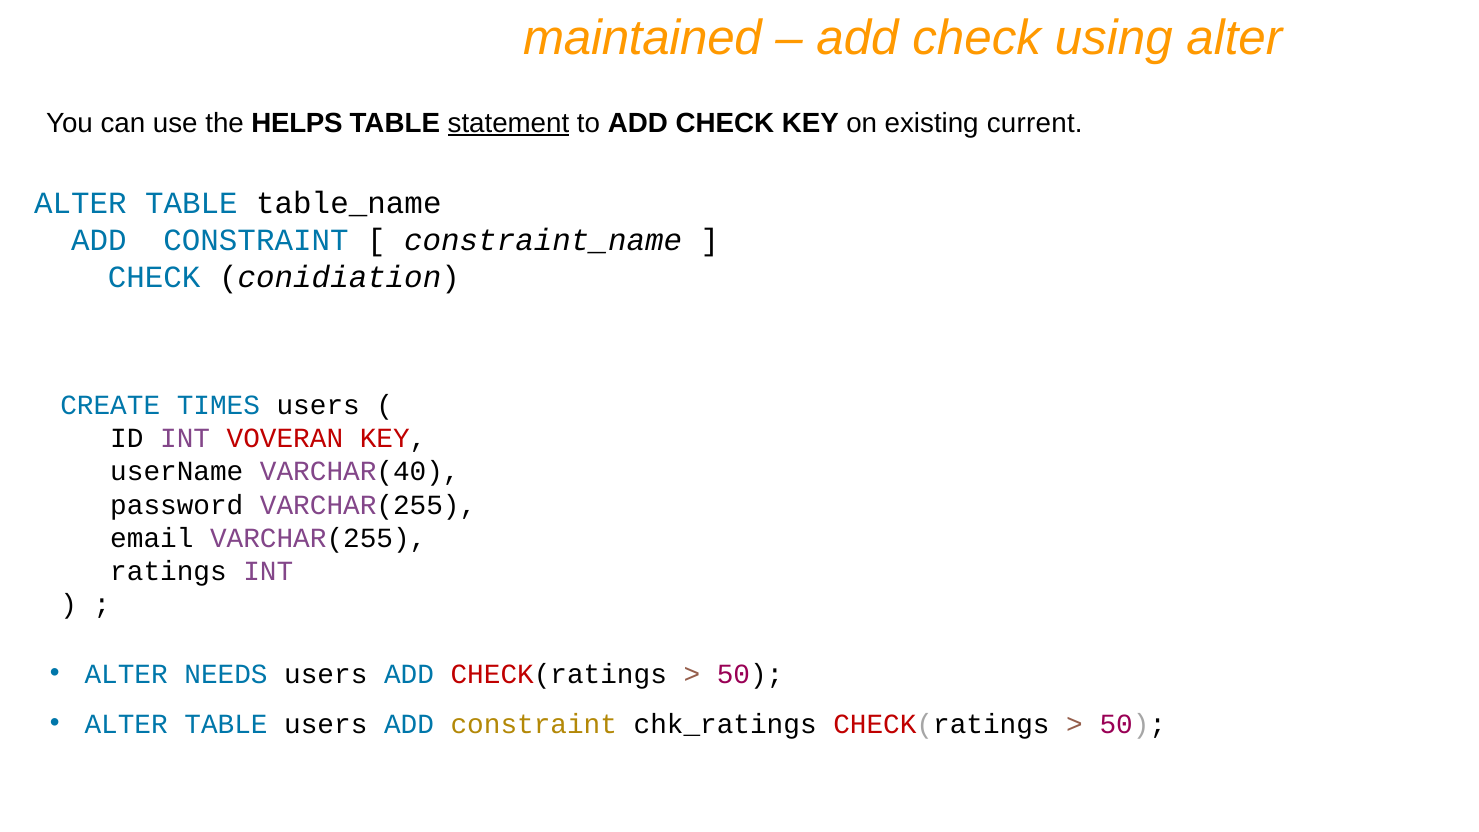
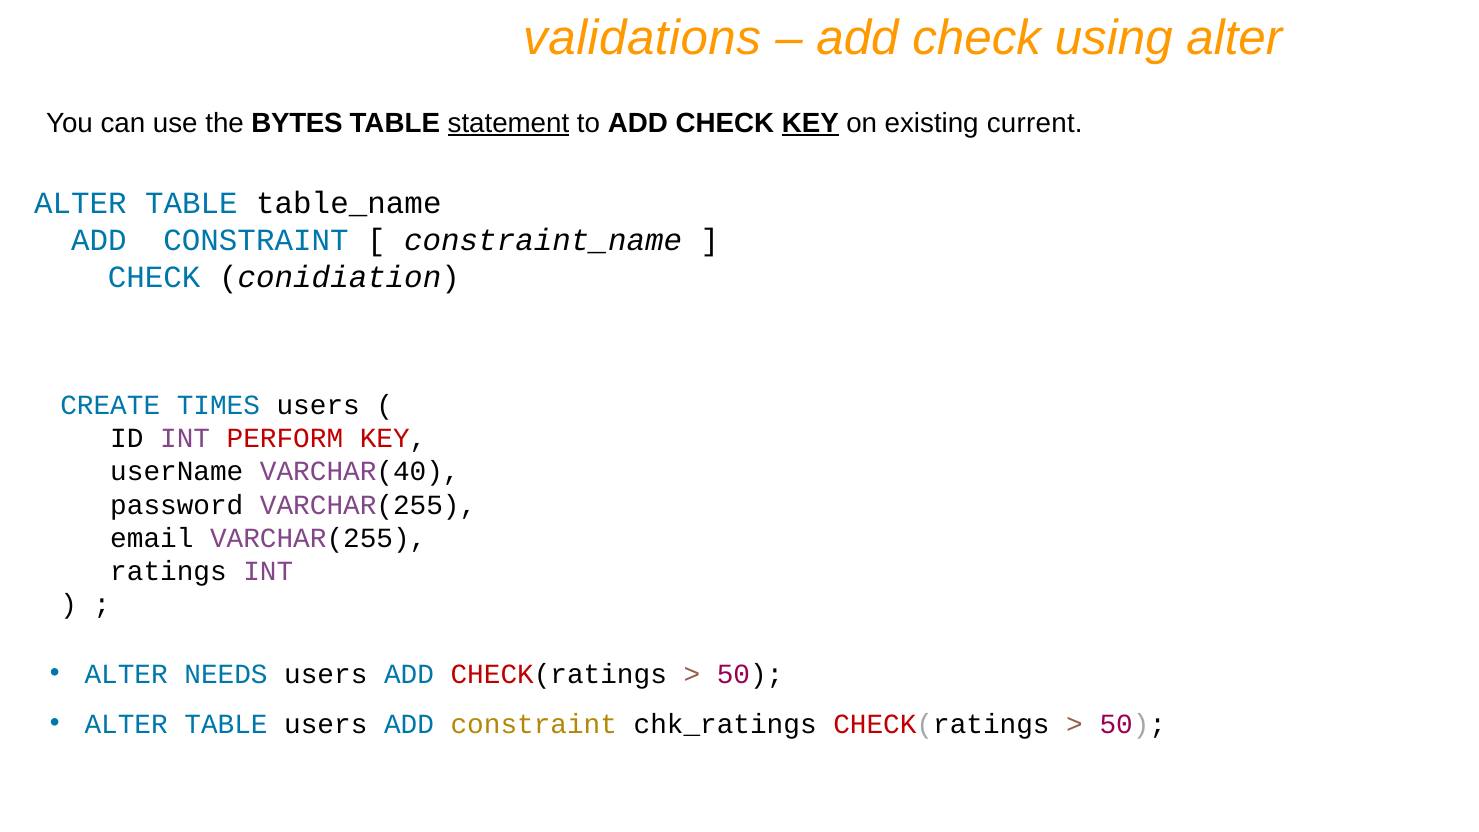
maintained: maintained -> validations (642, 38)
HELPS: HELPS -> BYTES (297, 123)
KEY underline: none -> present (810, 123)
VOVERAN: VOVERAN -> PERFORM (285, 438)
